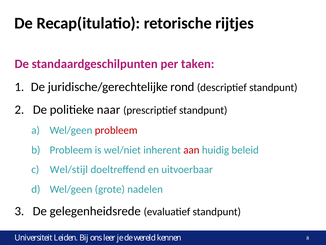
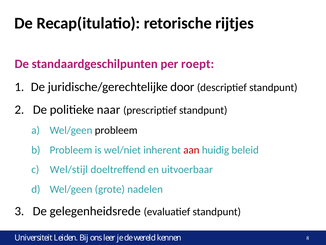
taken: taken -> roept (198, 64)
rond: rond -> door (182, 87)
probleem colour: red -> black (116, 130)
